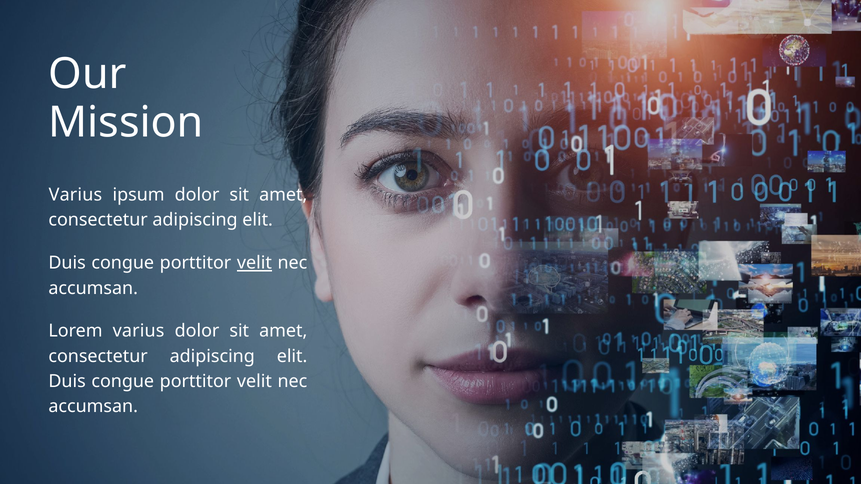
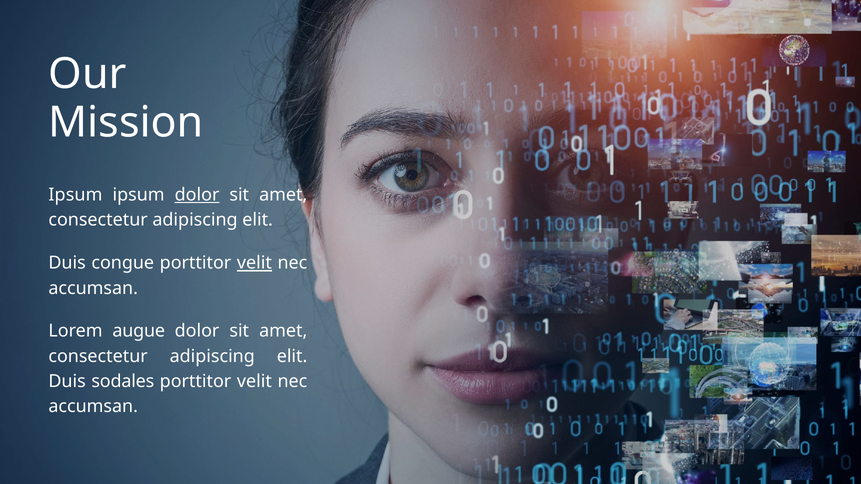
Varius: Varius -> Ipsum (75, 195)
dolor underline: none -> present (197, 195)
Lorem varius: varius -> augue (139, 331)
congue: congue -> sodales (123, 382)
